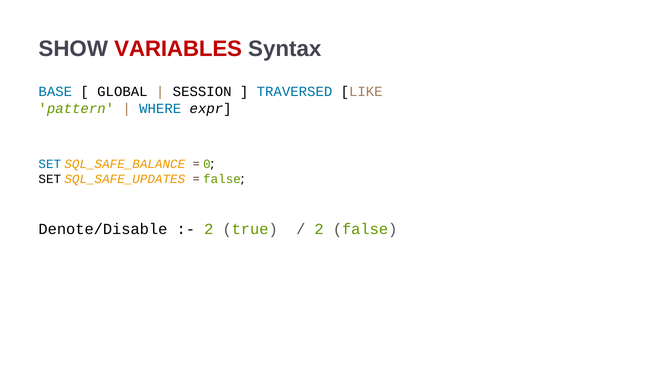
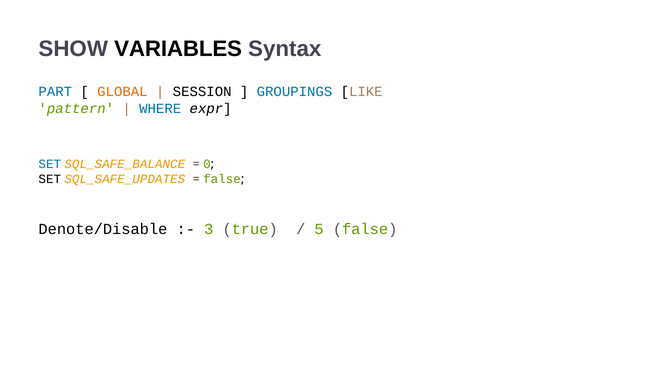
VARIABLES colour: red -> black (178, 49)
BASE: BASE -> PART (55, 92)
GLOBAL colour: black -> orange (122, 92)
TRAVERSED: TRAVERSED -> GROUPINGS (295, 92)
2: 2 -> 3 (209, 229)
2: 2 -> 5 (319, 229)
